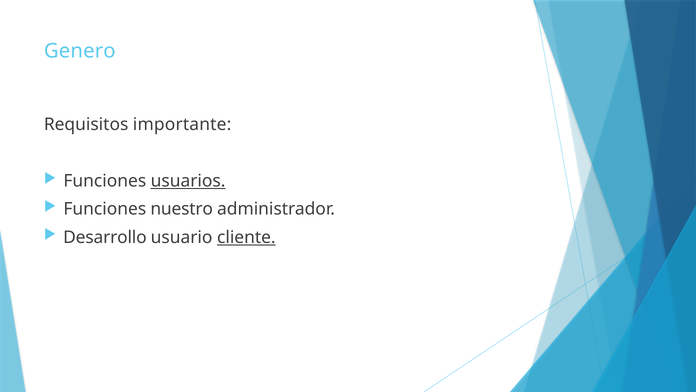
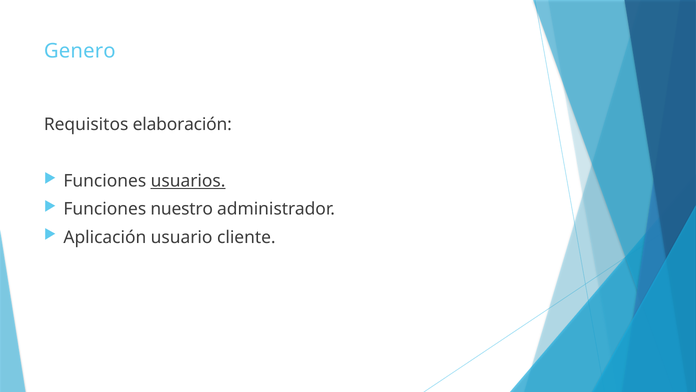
importante: importante -> elaboración (182, 124)
Desarrollo: Desarrollo -> Aplicación (105, 237)
cliente underline: present -> none (246, 237)
